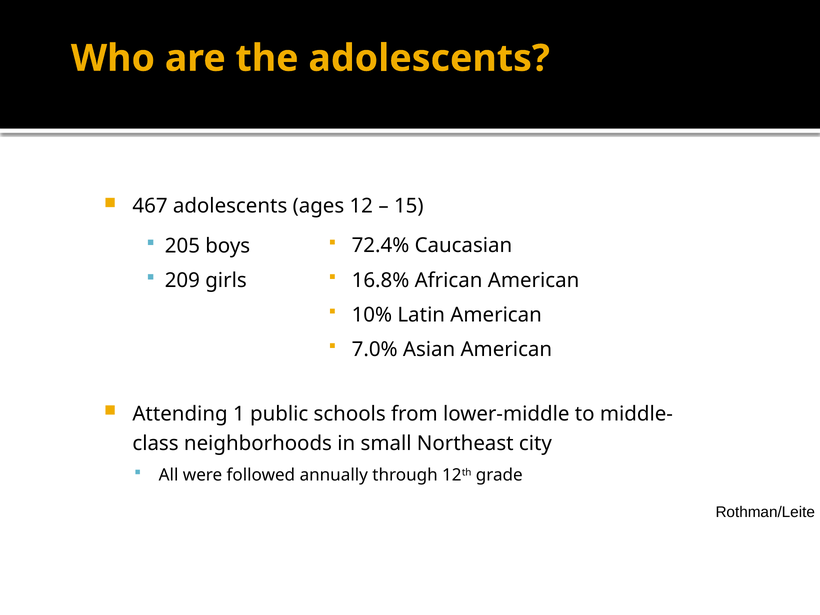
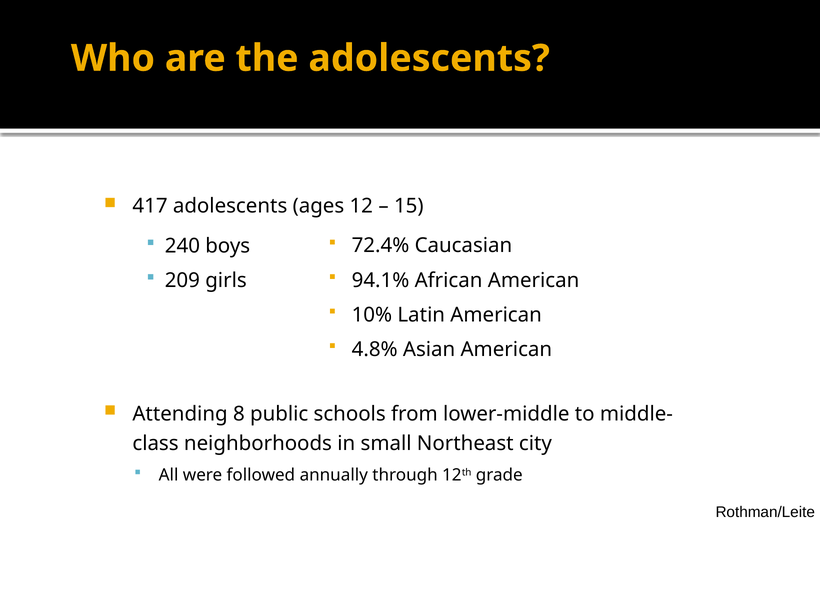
467: 467 -> 417 (150, 206)
205: 205 -> 240 (182, 246)
16.8%: 16.8% -> 94.1% (381, 280)
7.0%: 7.0% -> 4.8% (375, 350)
1: 1 -> 8 (239, 414)
